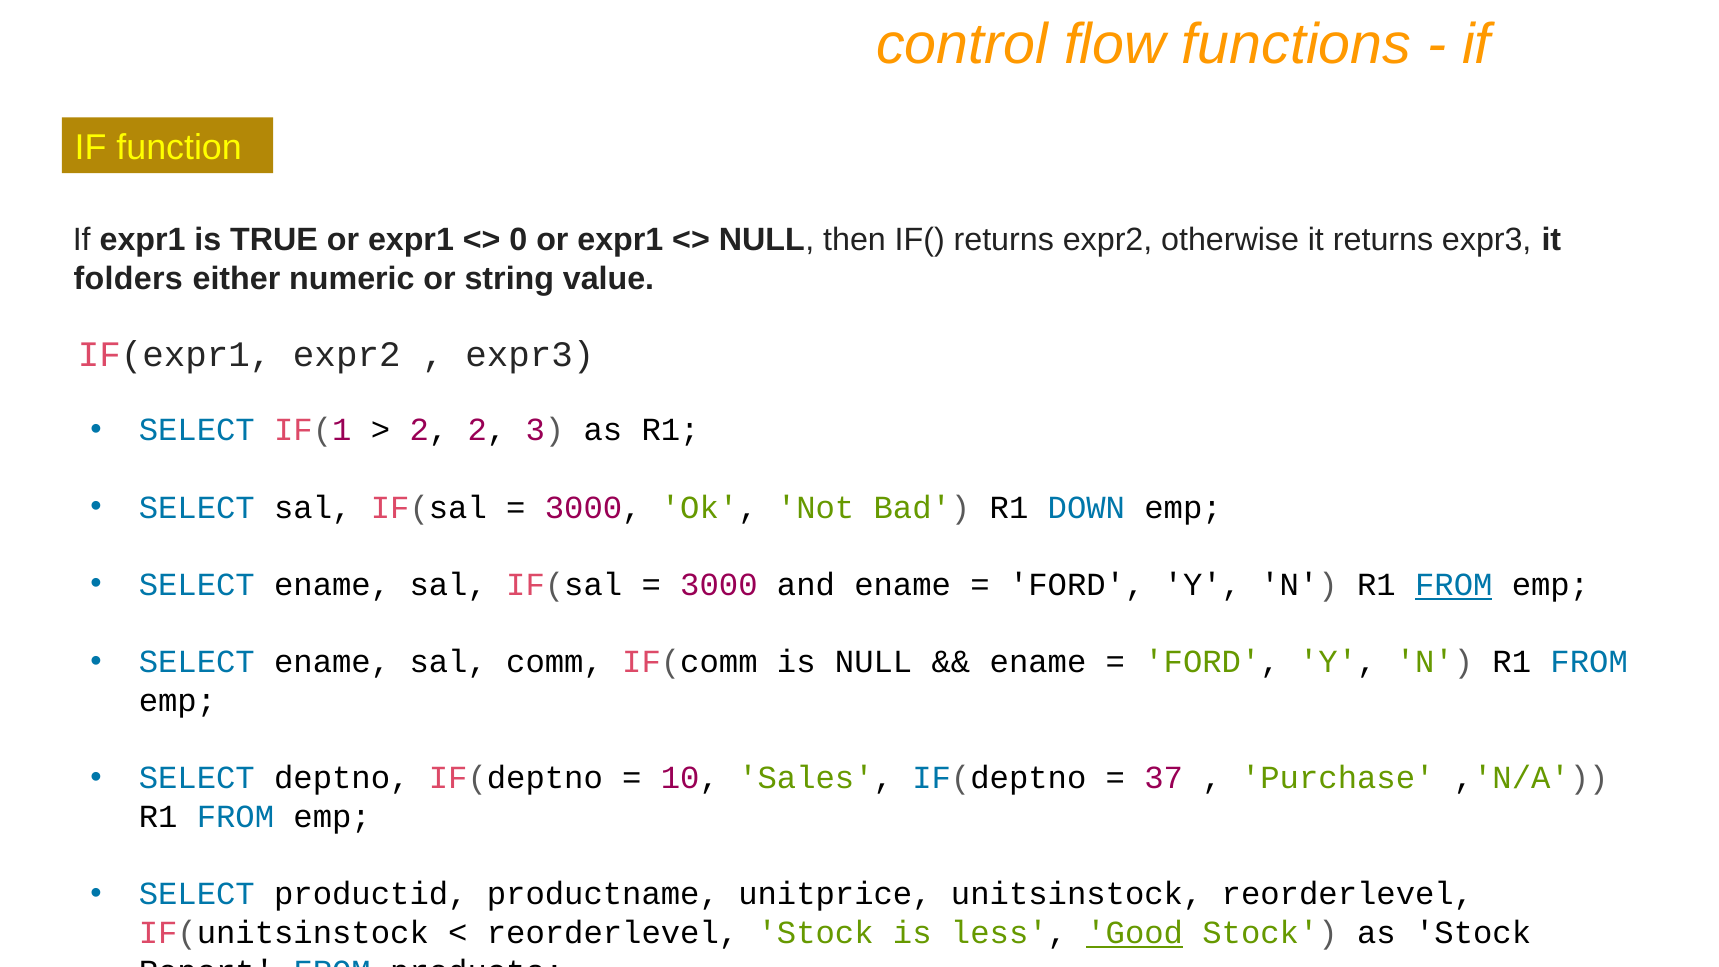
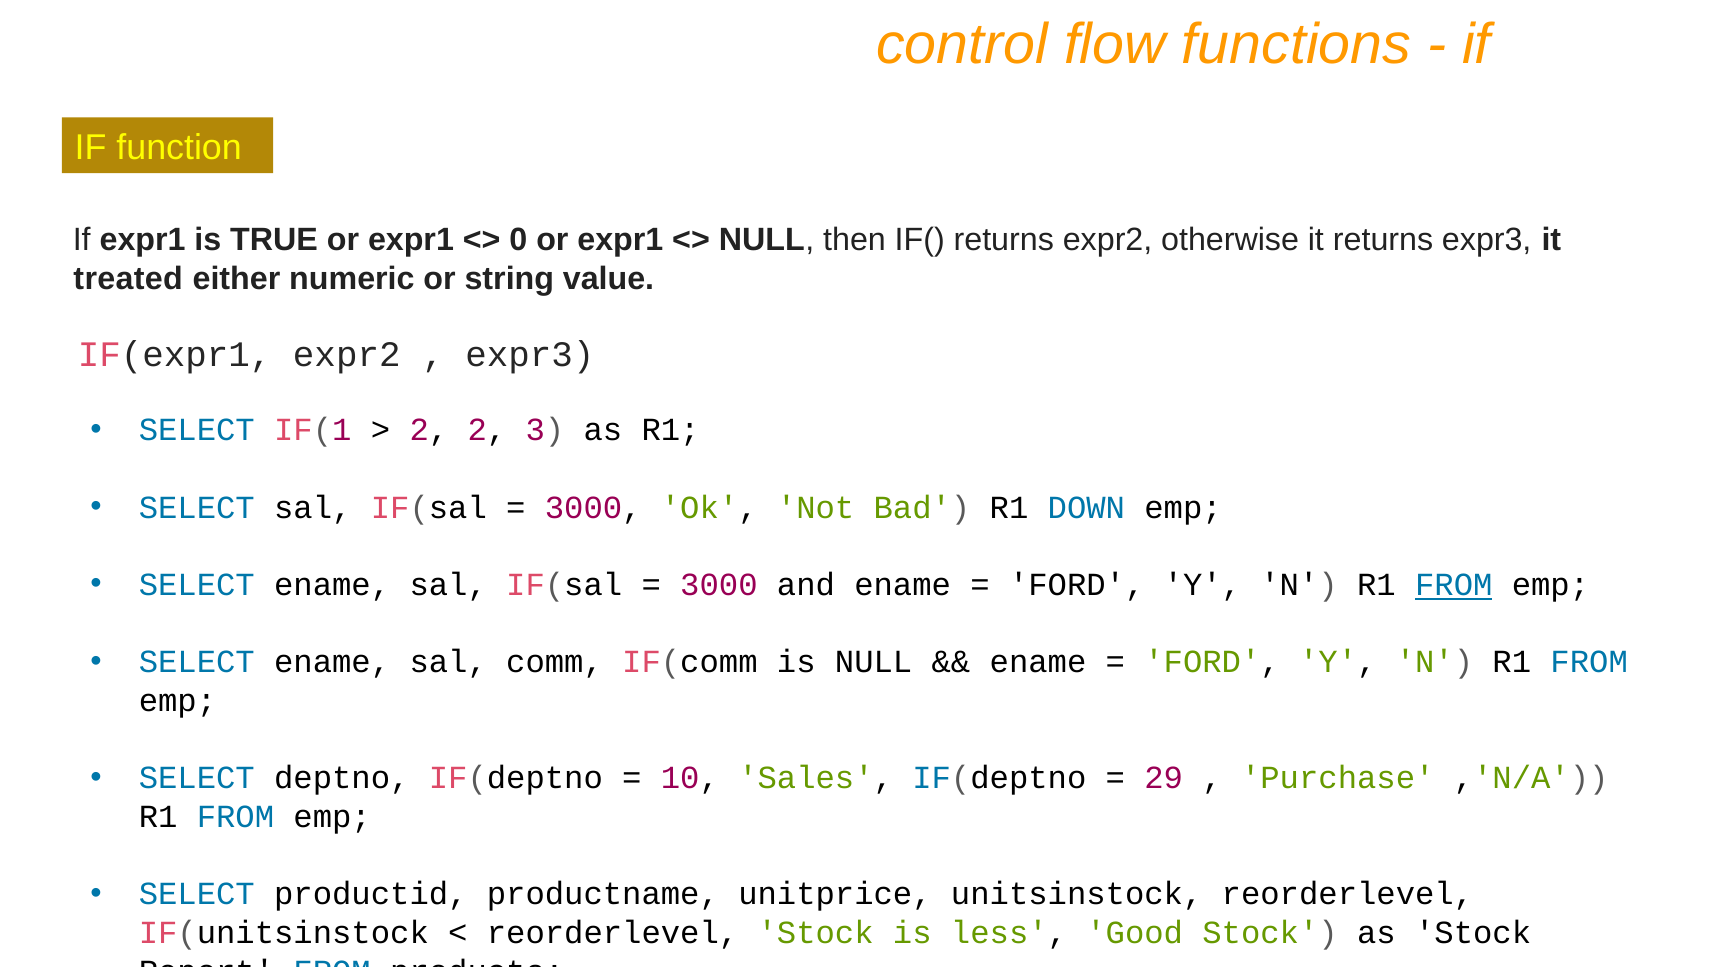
folders: folders -> treated (128, 279)
37: 37 -> 29 (1164, 778)
Good underline: present -> none (1135, 933)
